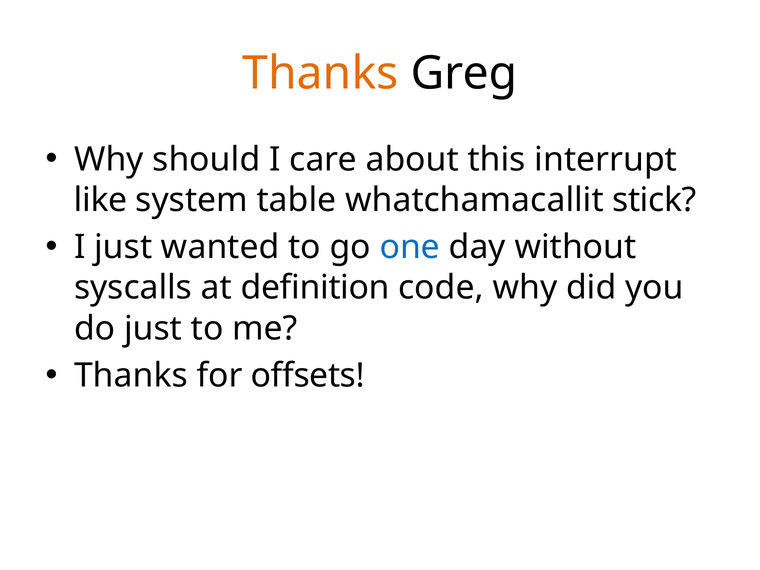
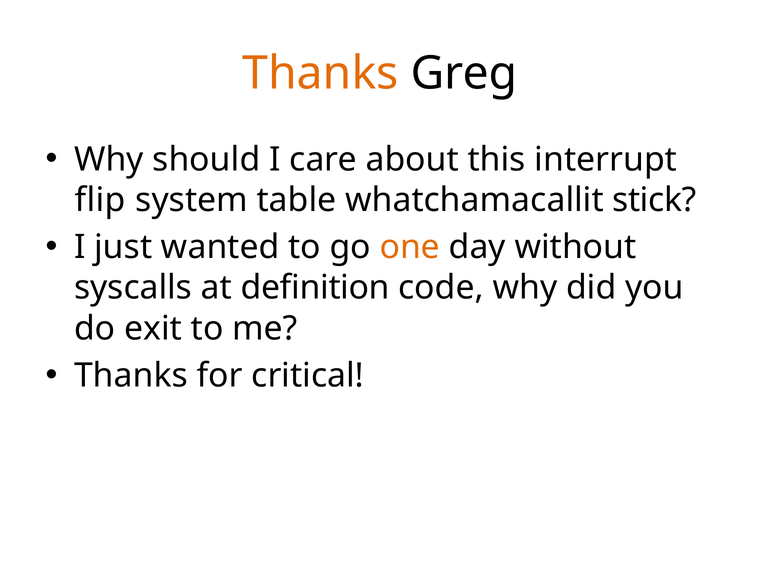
like: like -> flip (100, 200)
one colour: blue -> orange (410, 247)
do just: just -> exit (153, 328)
offsets: offsets -> critical (308, 376)
